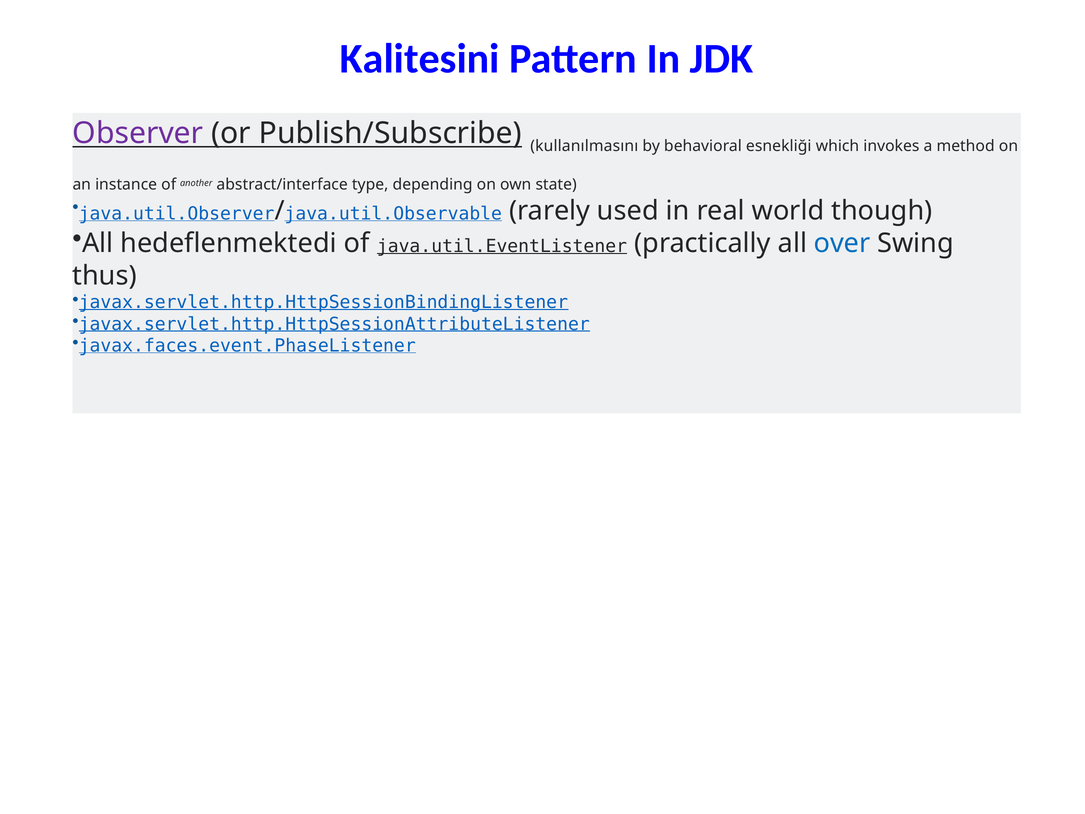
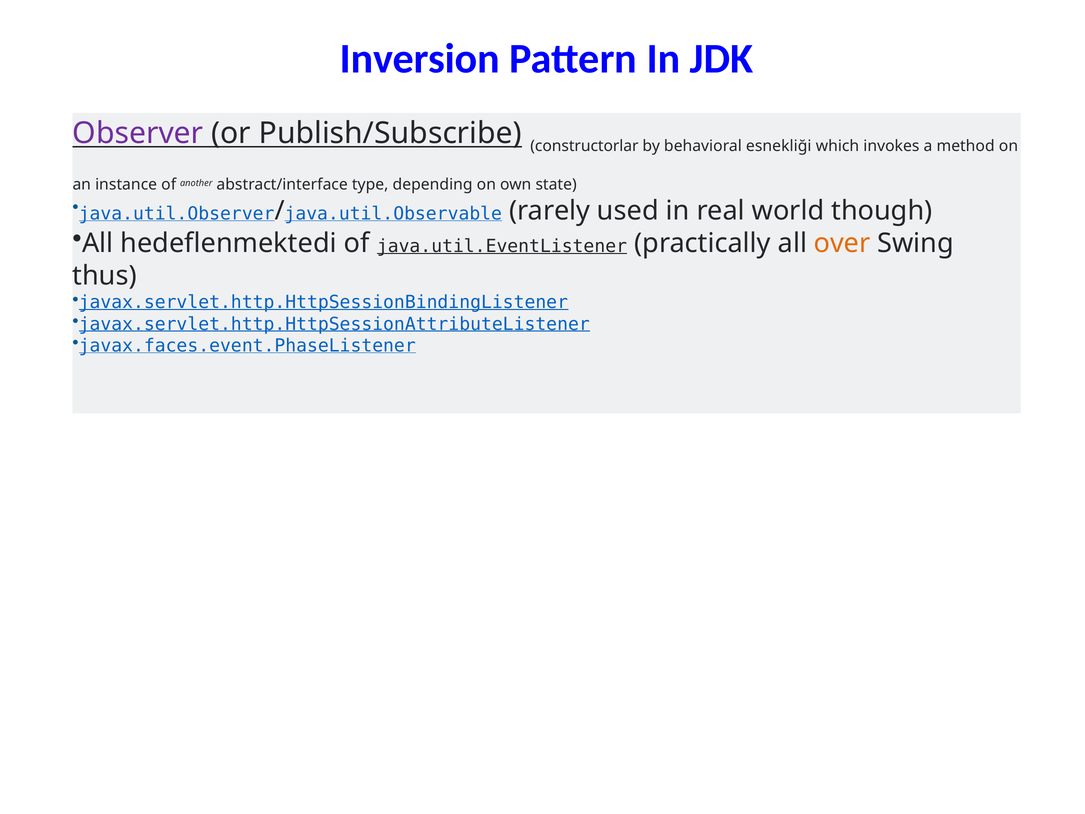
Kalitesini: Kalitesini -> Inversion (420, 59)
kullanılmasını: kullanılmasını -> constructorlar (584, 146)
over colour: blue -> orange (842, 243)
